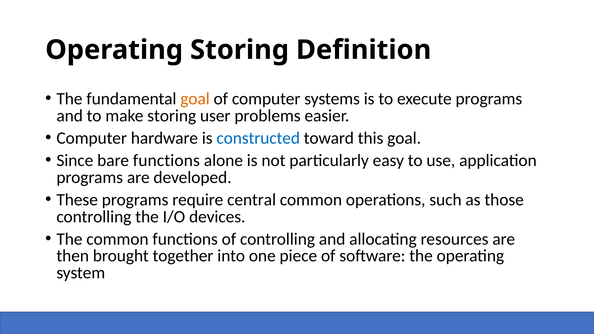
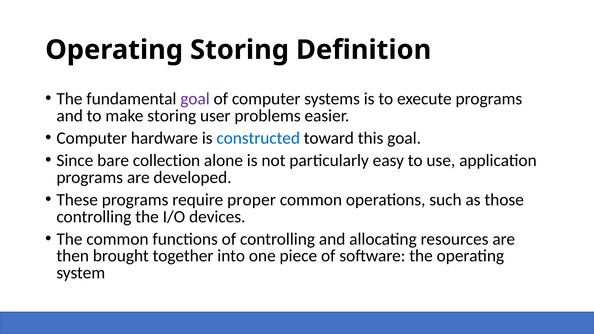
goal colour: orange -> purple (195, 99)
bare functions: functions -> collection (166, 161)
central: central -> proper (252, 200)
